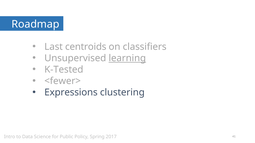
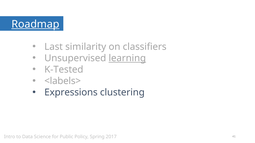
Roadmap underline: none -> present (35, 24)
centroids: centroids -> similarity (86, 47)
<fewer>: <fewer> -> <labels> (63, 81)
